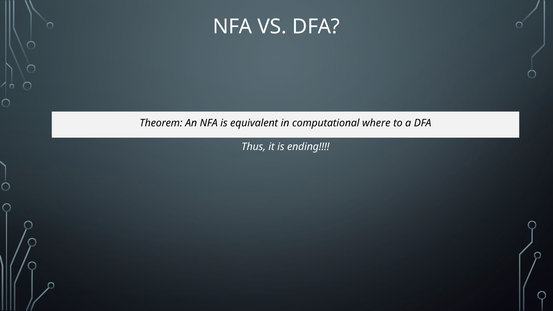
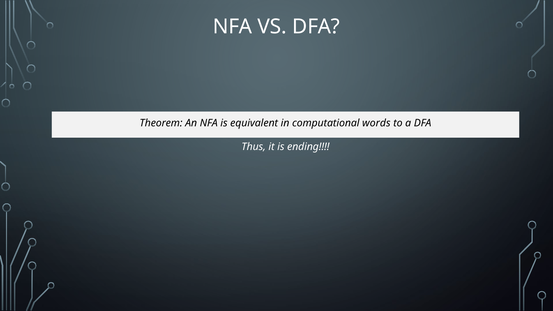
where: where -> words (376, 123)
